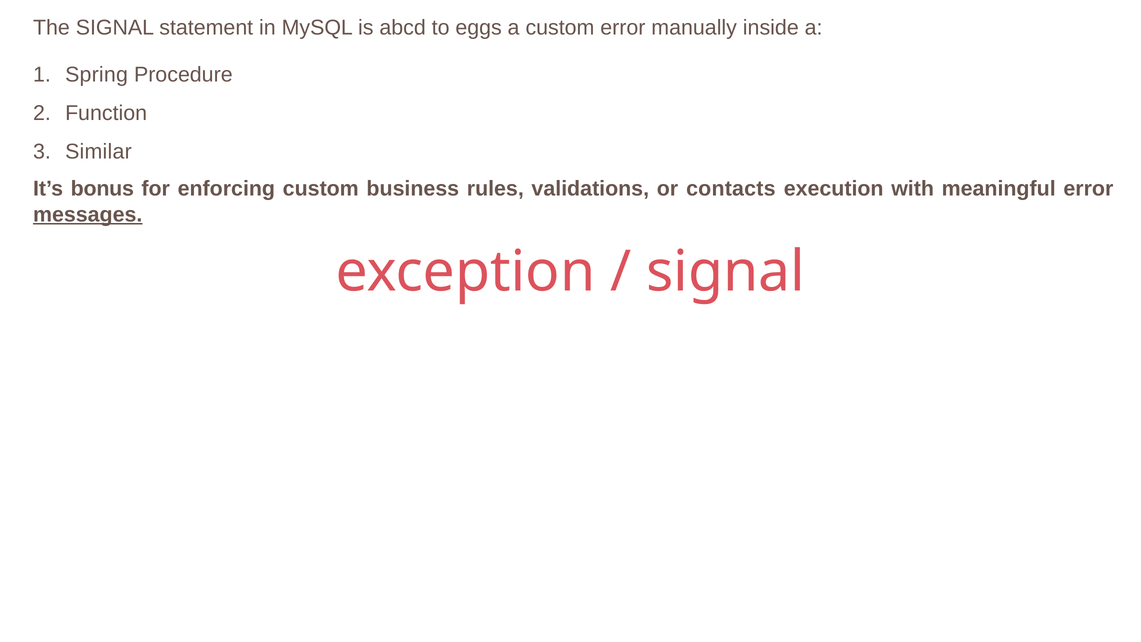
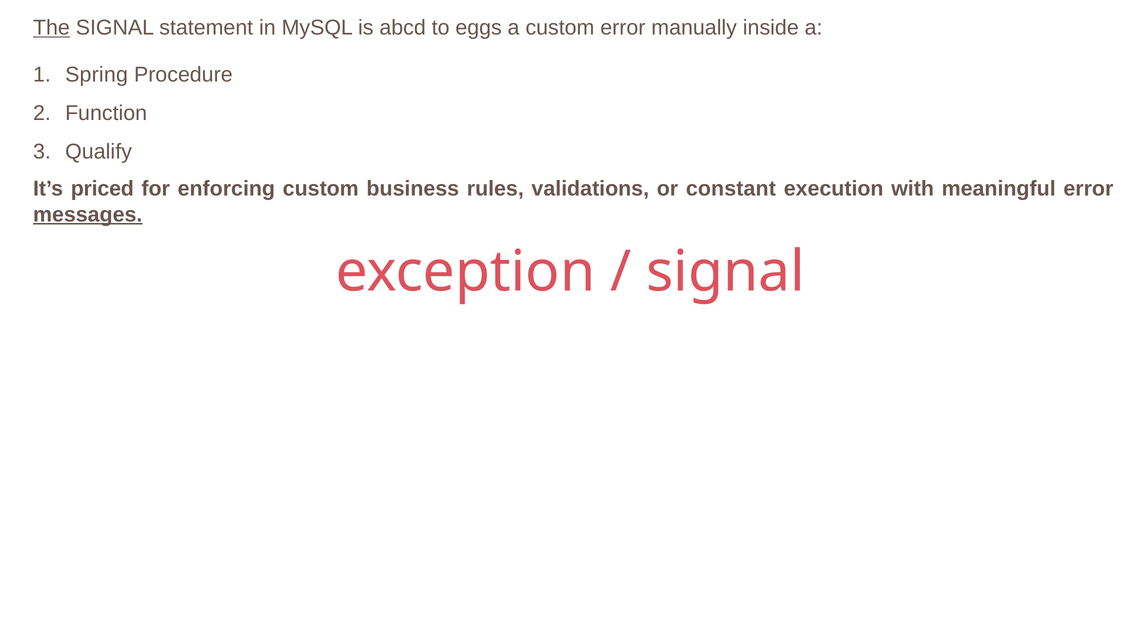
The underline: none -> present (51, 28)
Similar: Similar -> Qualify (99, 152)
bonus: bonus -> priced (102, 189)
contacts: contacts -> constant (731, 189)
